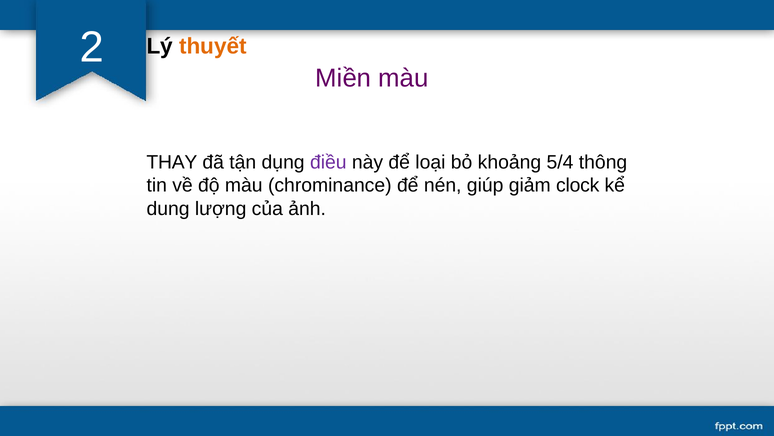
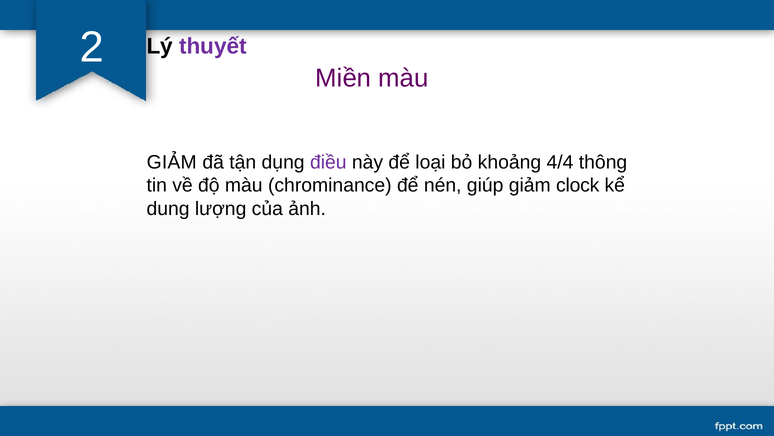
thuyết colour: orange -> purple (213, 46)
THAY: THAY -> GIẢM (172, 162)
5/4: 5/4 -> 4/4 (560, 162)
